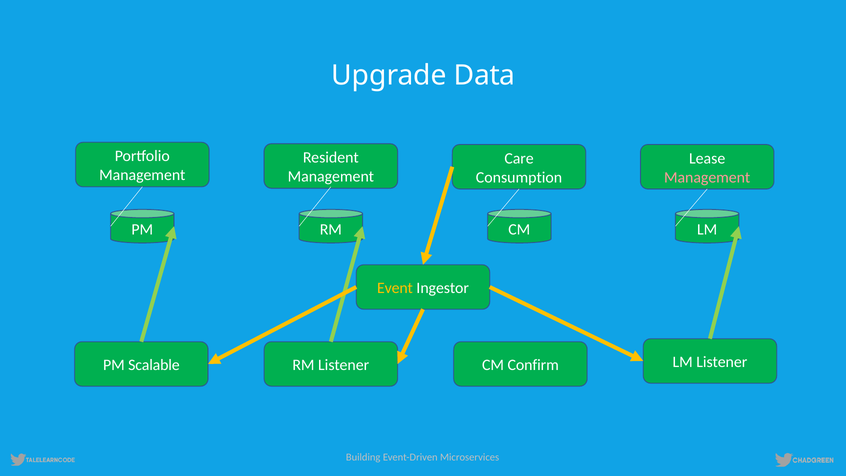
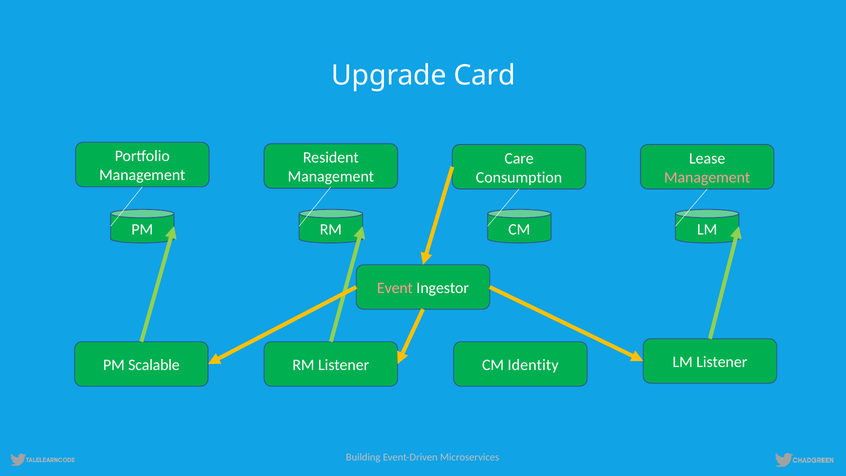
Data: Data -> Card (484, 76)
Event colour: yellow -> pink (395, 288)
Confirm: Confirm -> Identity (533, 365)
